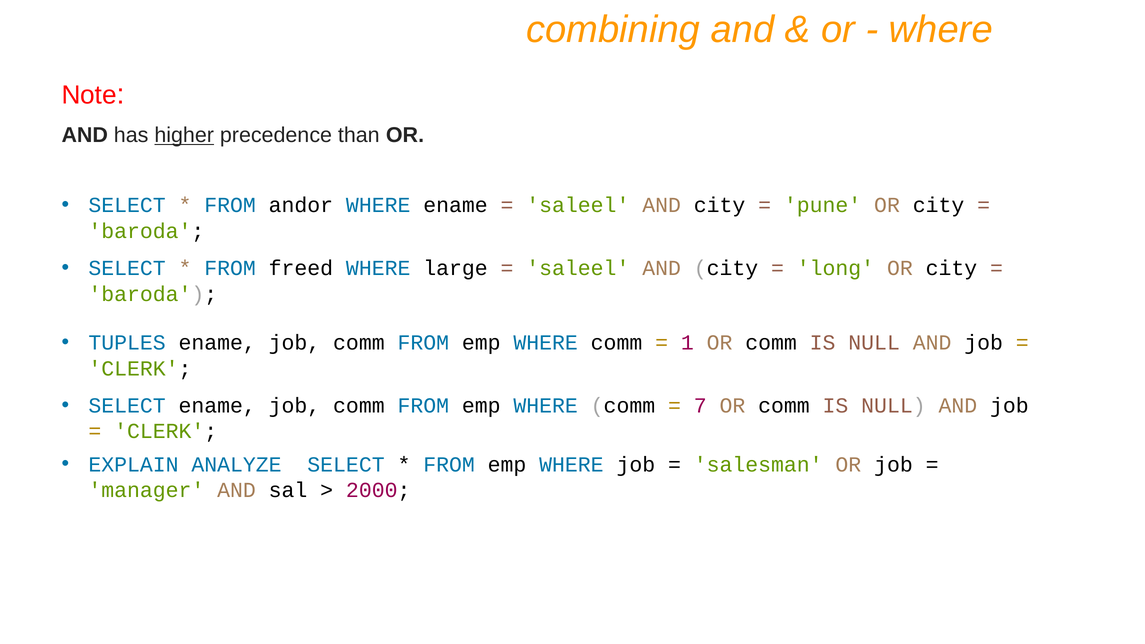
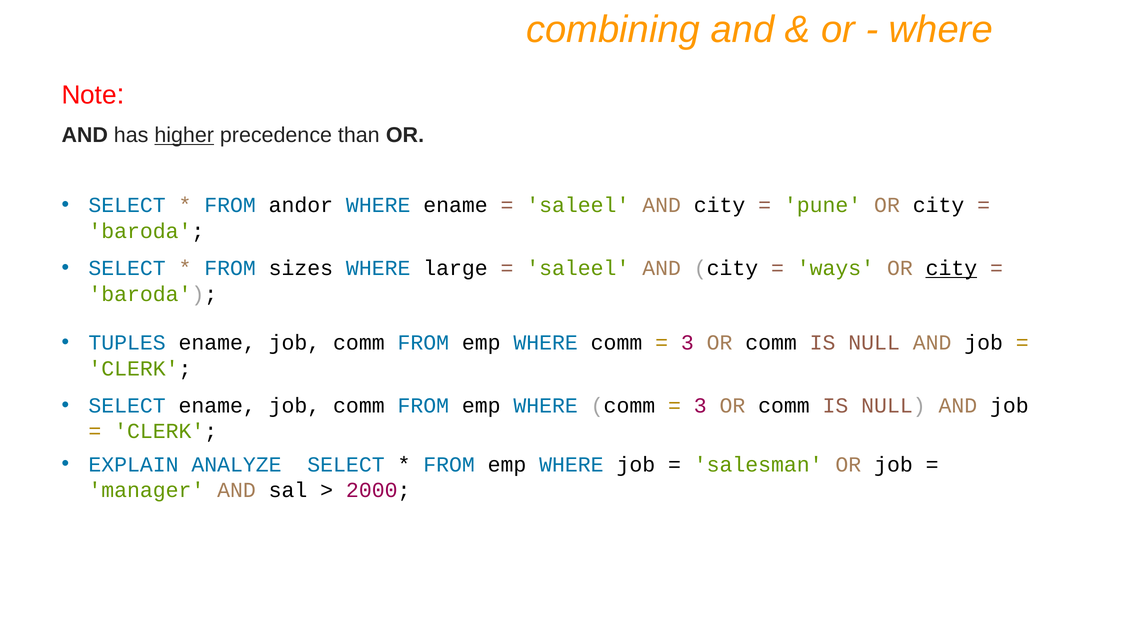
freed: freed -> sizes (301, 268)
long: long -> ways (835, 268)
city underline: none -> present (951, 268)
1: 1 -> 3 (687, 343)
7: 7 -> 3 (700, 406)
